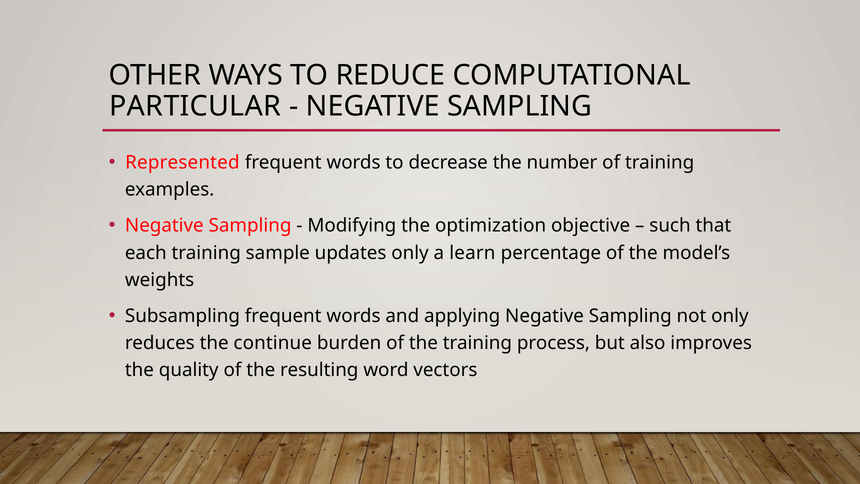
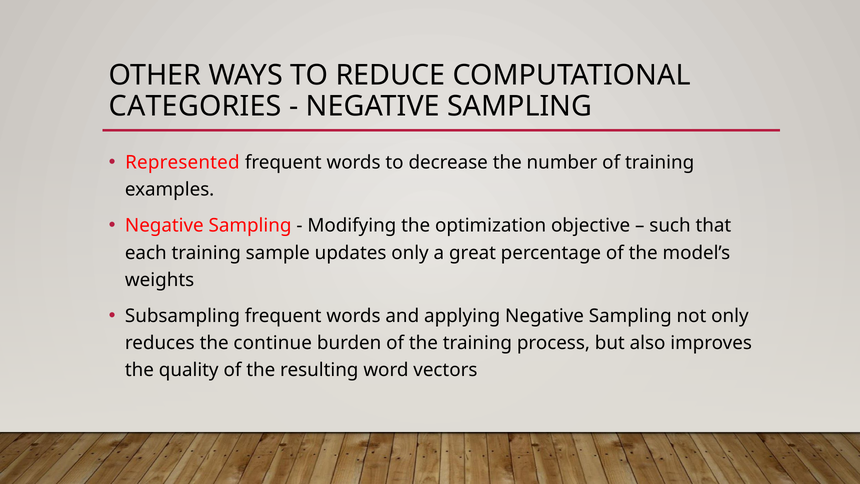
PARTICULAR: PARTICULAR -> CATEGORIES (195, 106)
learn: learn -> great (473, 253)
